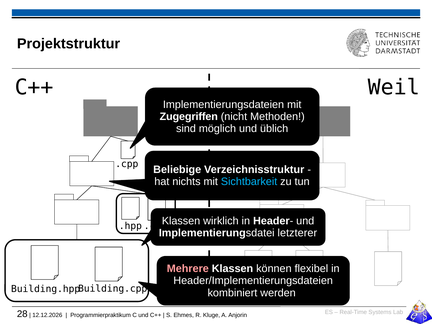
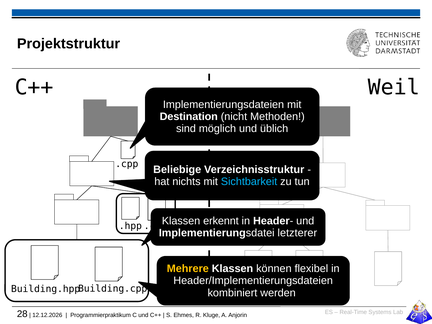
Zugegriffen: Zugegriffen -> Destination (189, 117)
wirklich: wirklich -> erkennt (221, 221)
Mehrere colour: pink -> yellow (188, 269)
